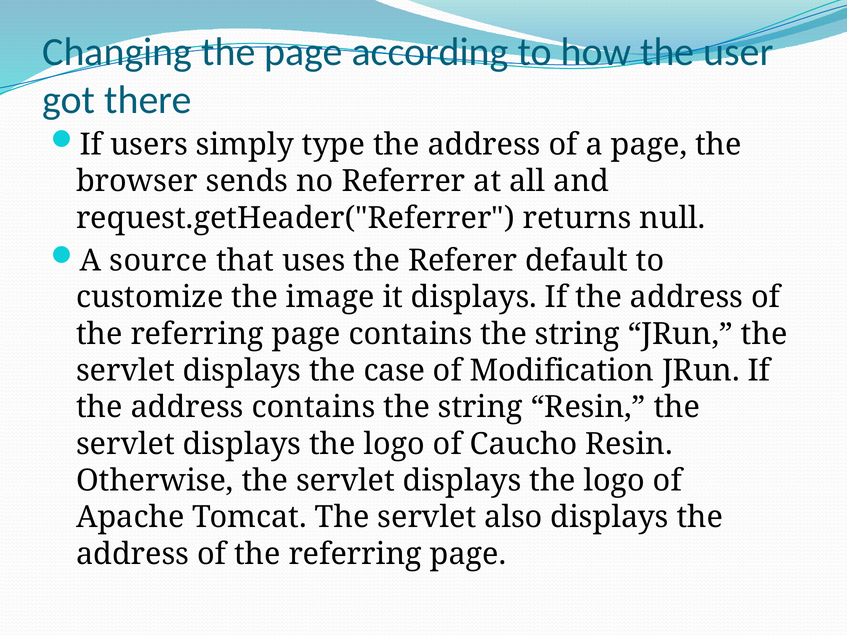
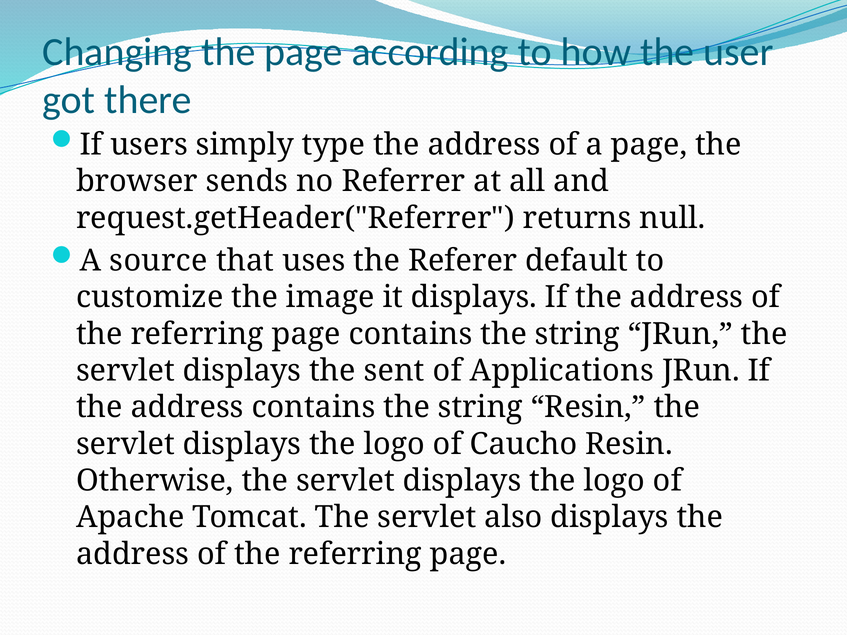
case: case -> sent (394, 371)
Modification: Modification -> Applications (562, 371)
